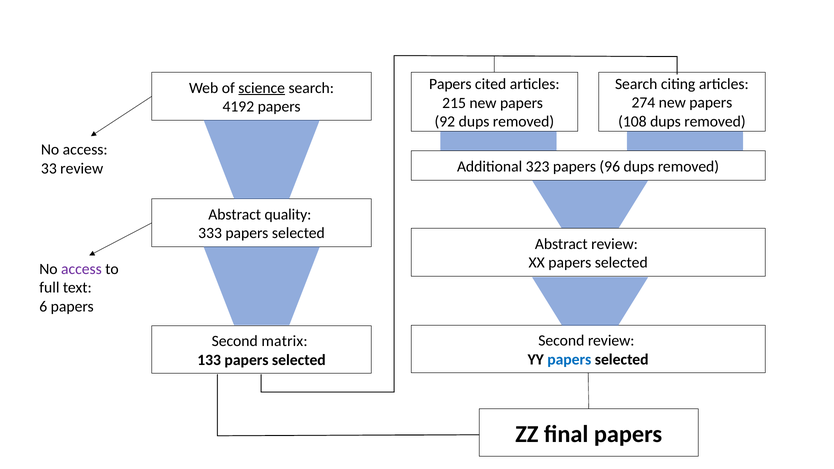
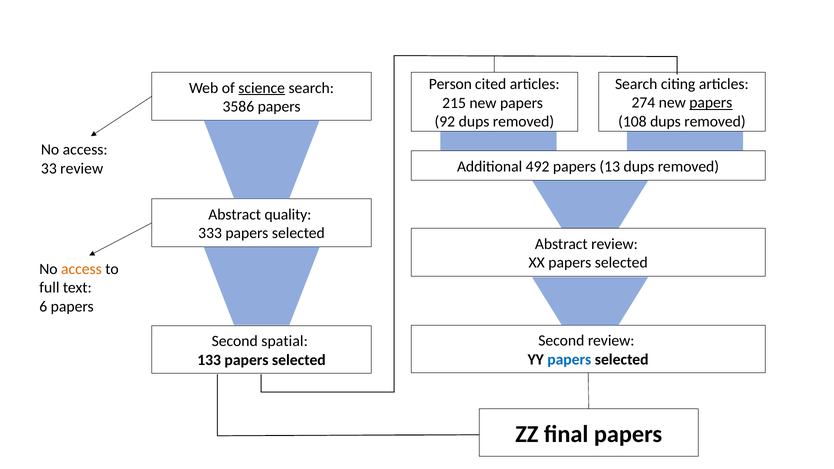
Papers: Papers -> Person (450, 84)
papers underline: none -> present (711, 103)
4192: 4192 -> 3586 (238, 107)
323: 323 -> 492 (538, 167)
96: 96 -> 13 (610, 167)
access colour: purple -> orange (81, 269)
matrix: matrix -> spatial (285, 341)
